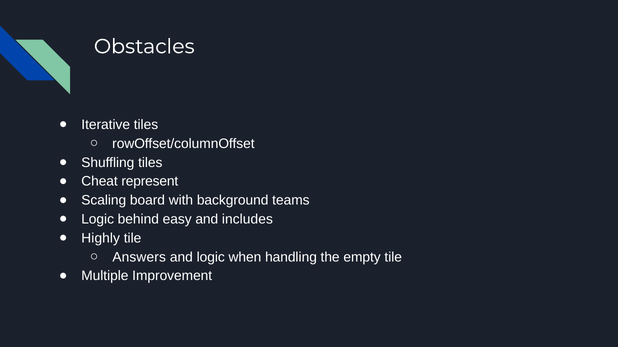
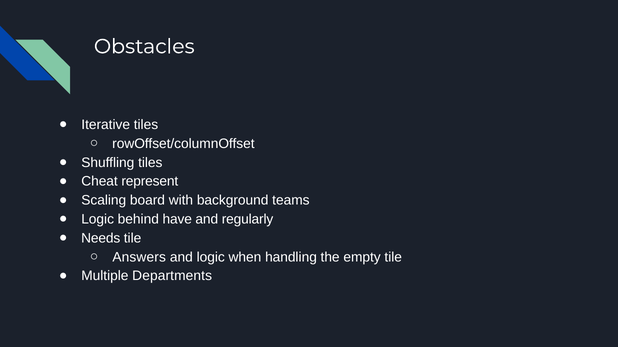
easy: easy -> have (177, 220)
includes: includes -> regularly (248, 220)
Highly: Highly -> Needs (101, 239)
Improvement: Improvement -> Departments (172, 276)
